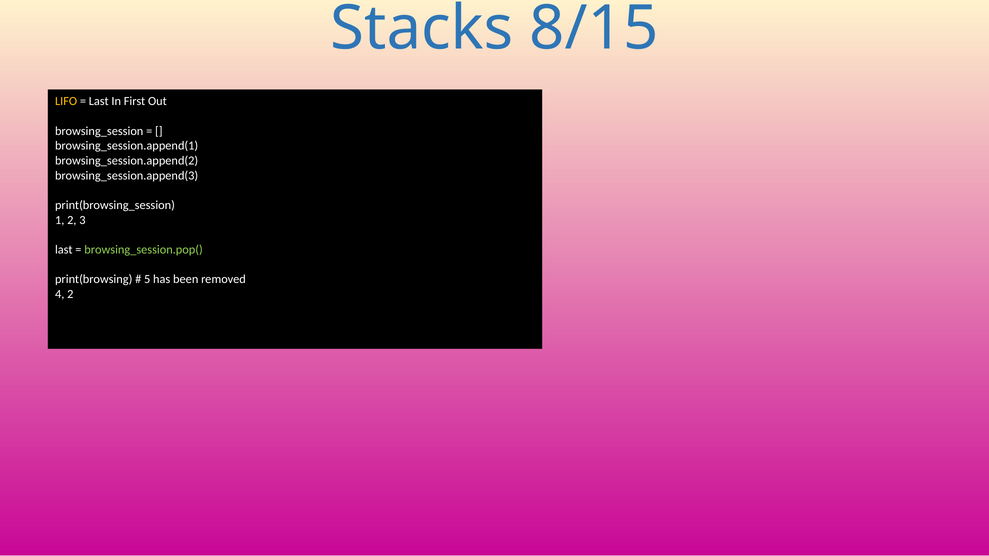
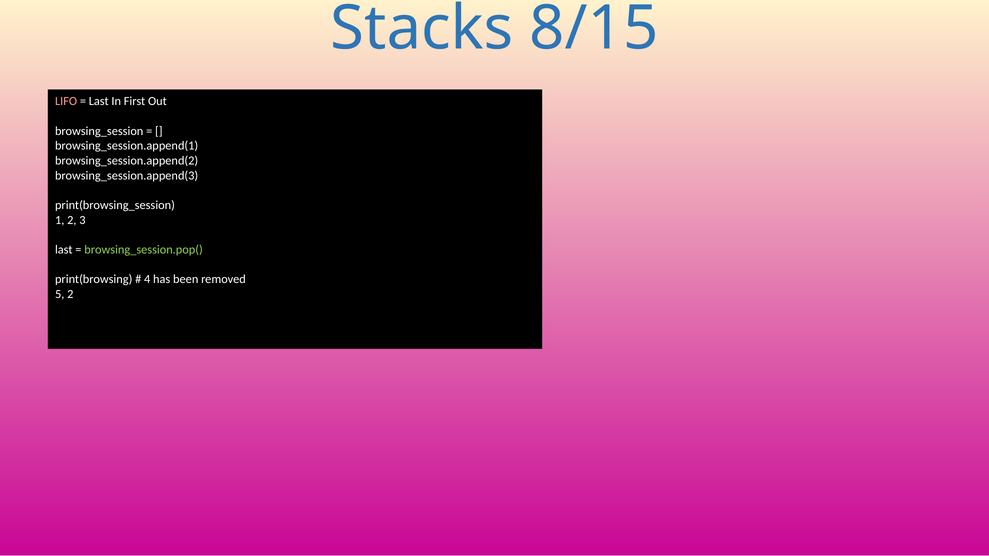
LIFO colour: yellow -> pink (66, 101)
5: 5 -> 4 (147, 279)
4: 4 -> 5 (60, 294)
